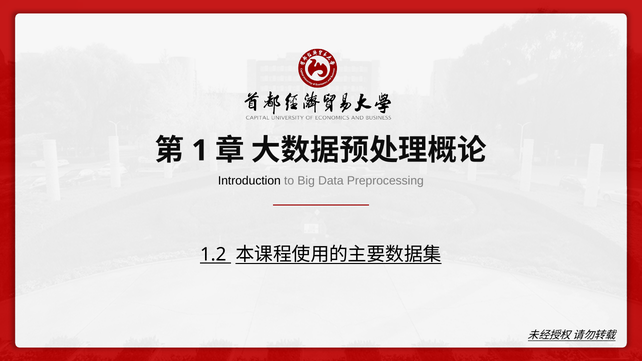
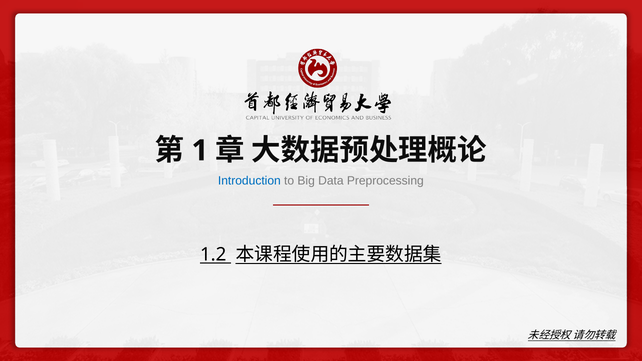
Introduction colour: black -> blue (249, 181)
